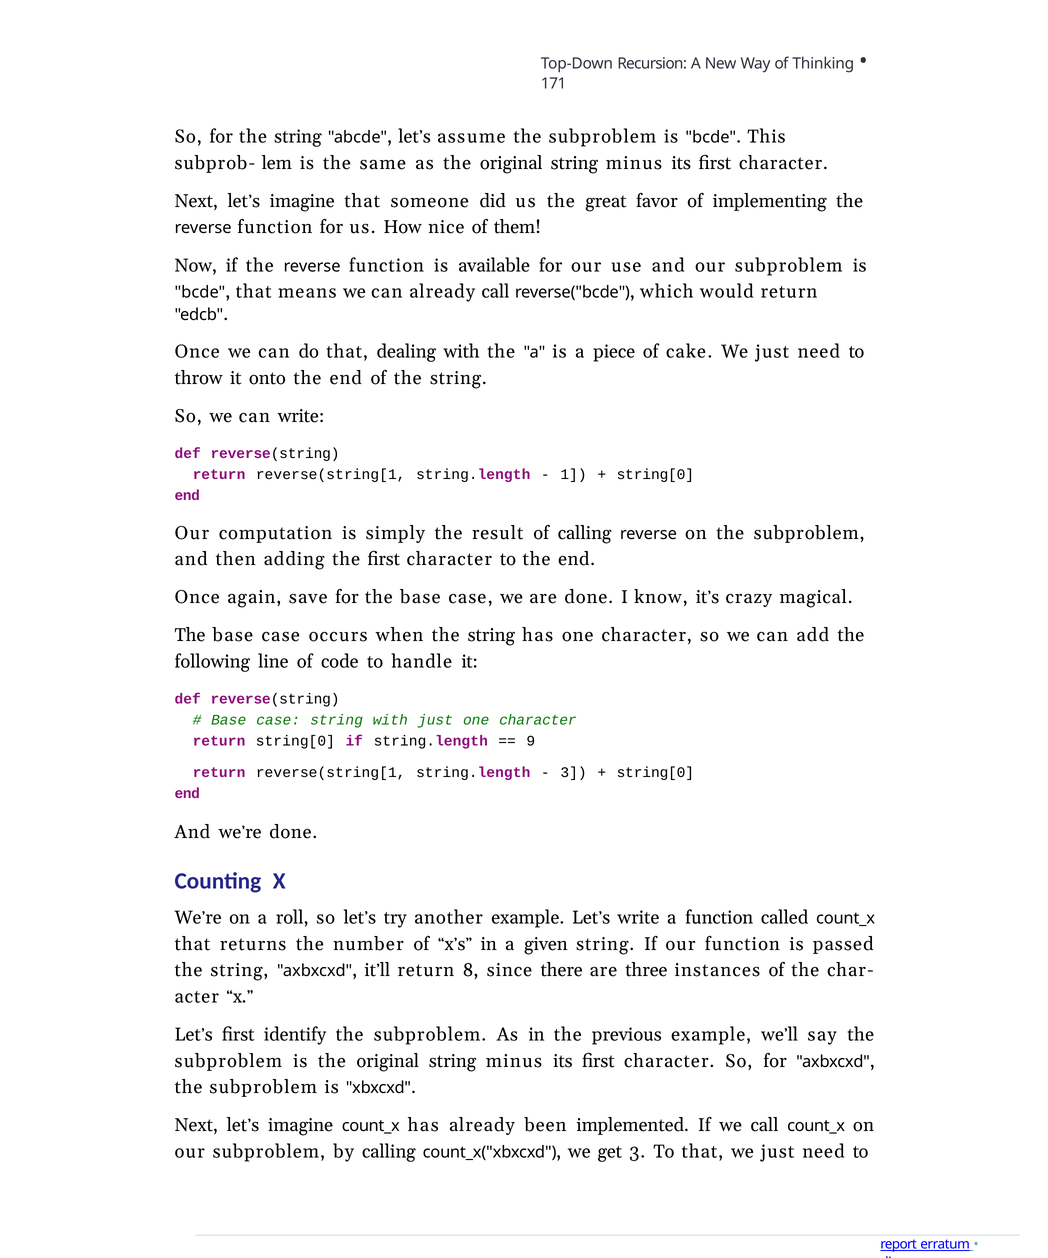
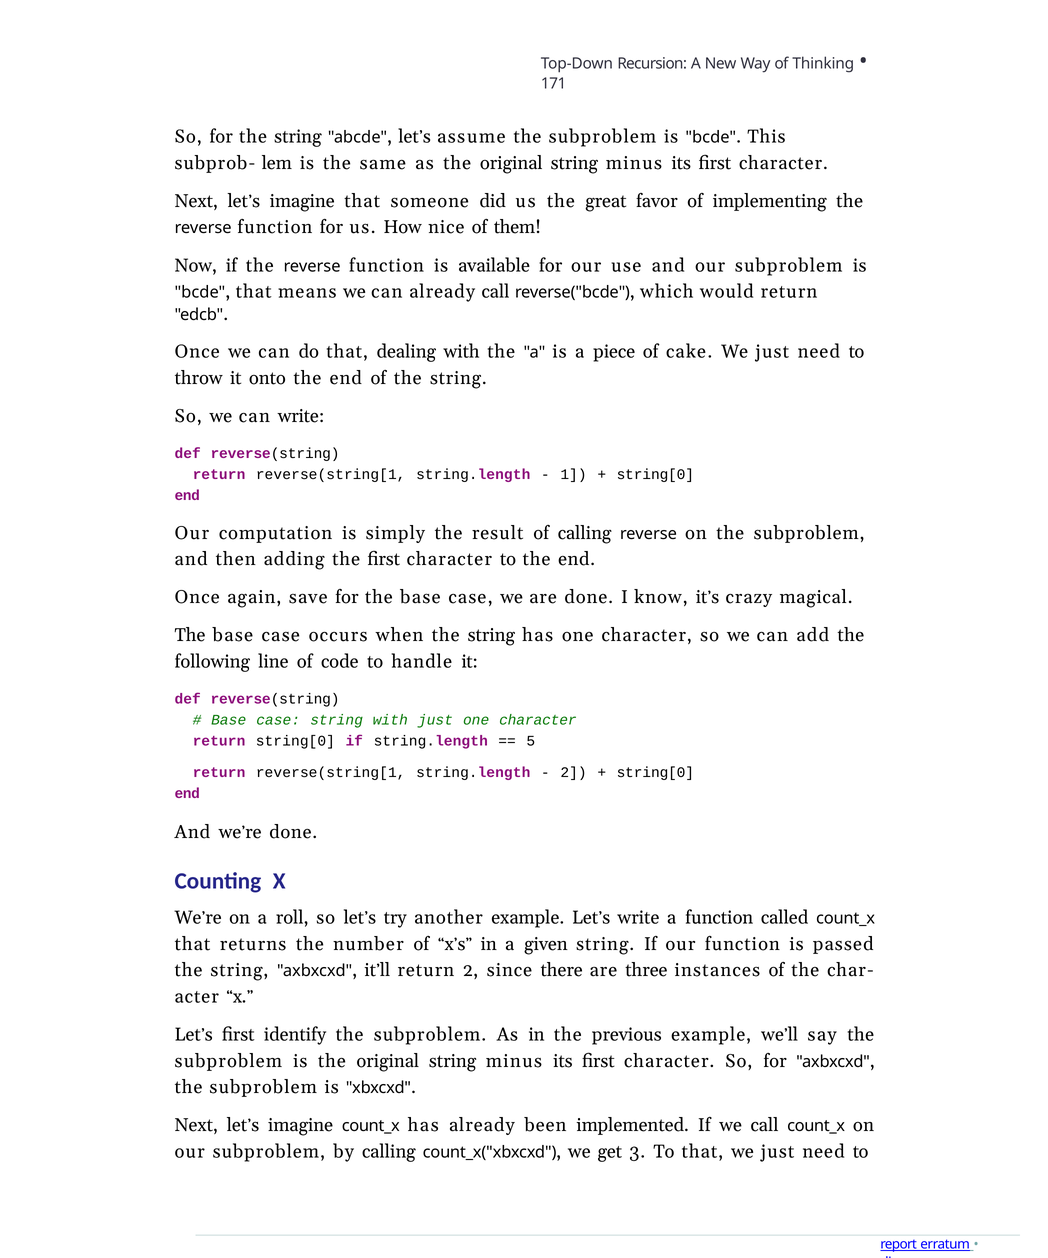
9: 9 -> 5 (531, 741)
3: 3 -> 2 (574, 772)
return 8: 8 -> 2 (471, 970)
